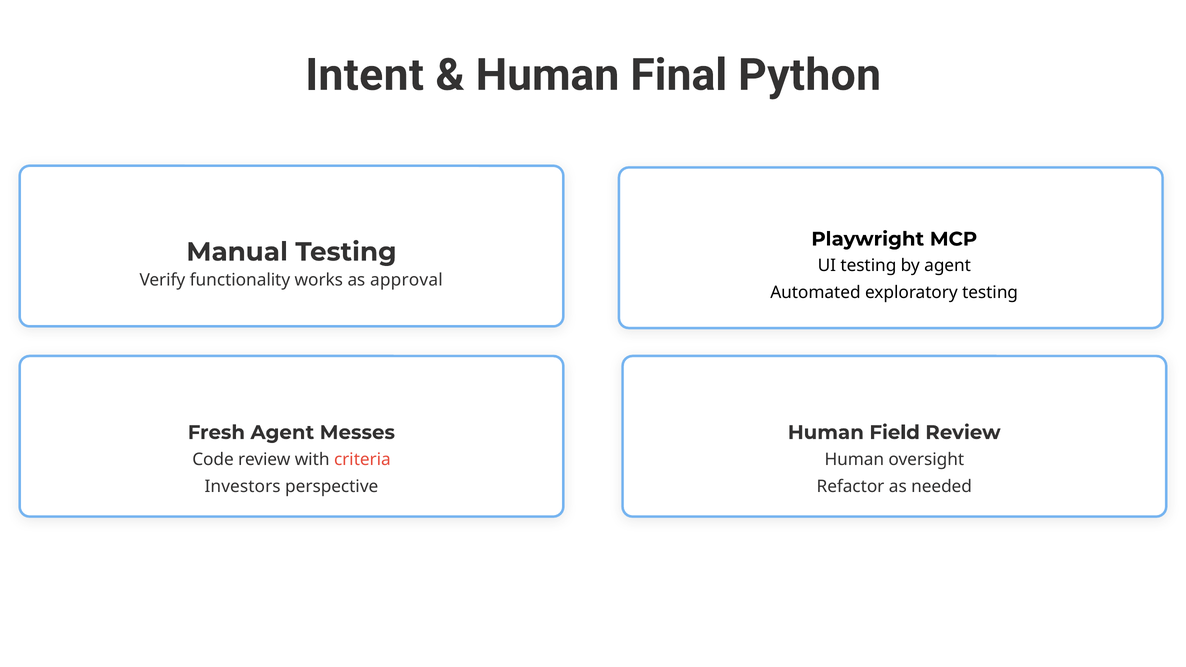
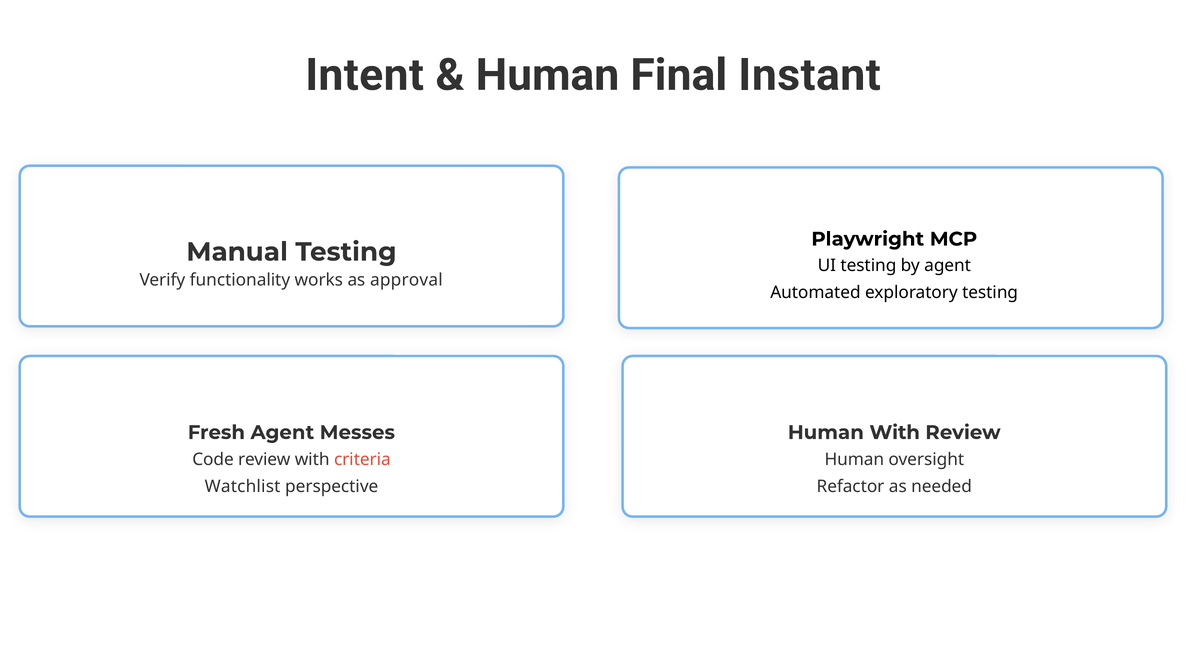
Python: Python -> Instant (810, 75)
Human Field: Field -> With (895, 433)
Investors: Investors -> Watchlist (243, 487)
